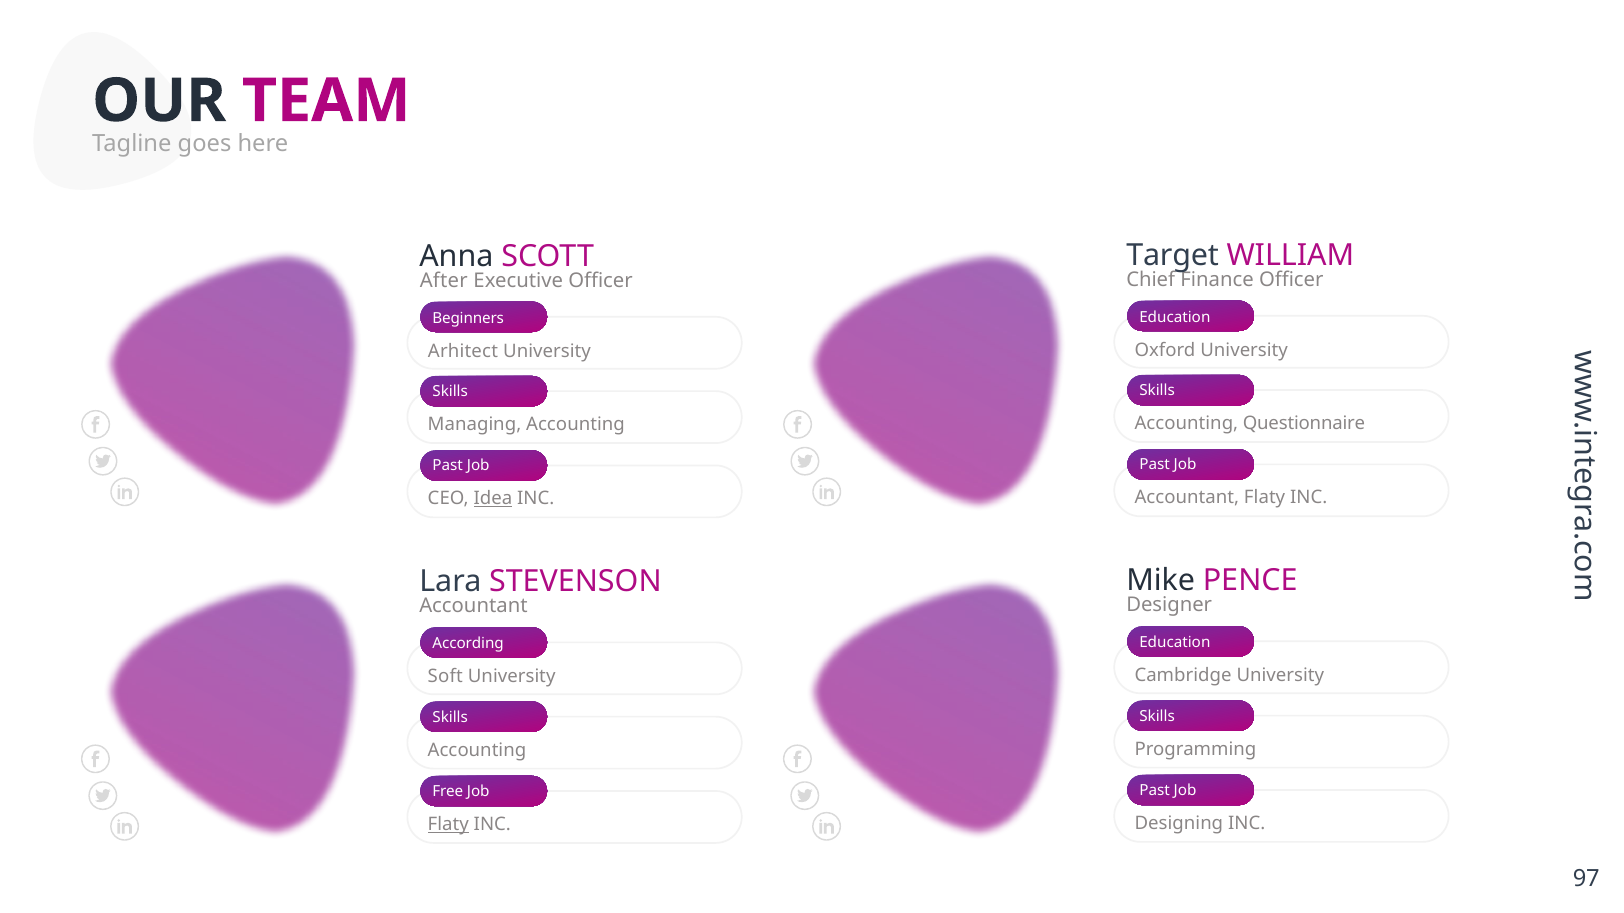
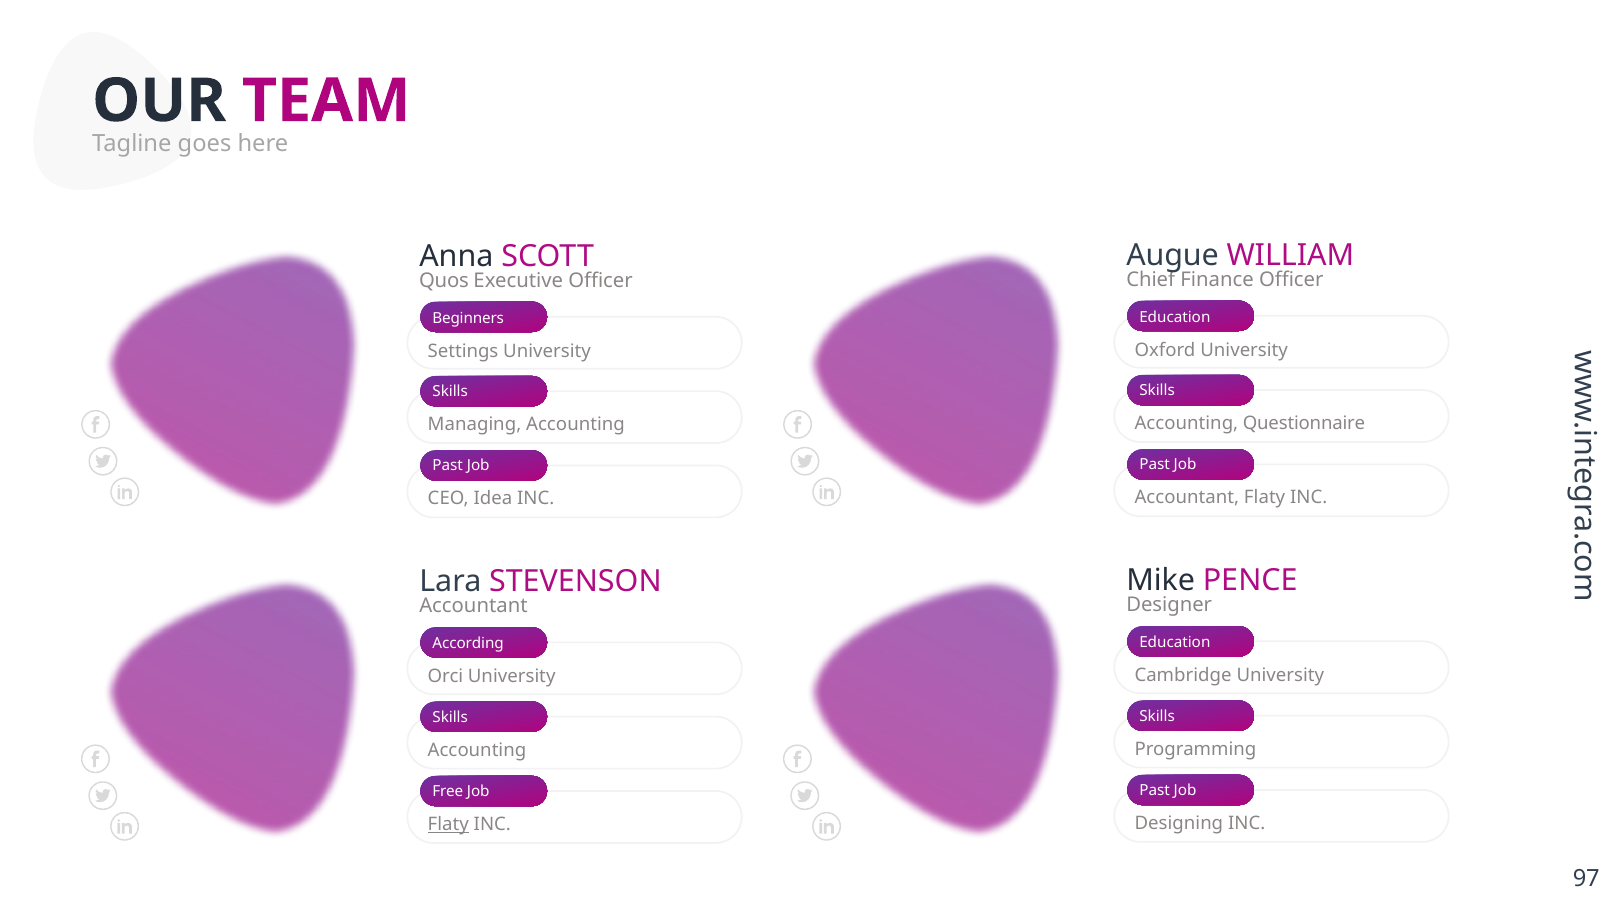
Target: Target -> Augue (1173, 255)
After: After -> Quos (444, 281)
Arhitect: Arhitect -> Settings (463, 351)
Idea underline: present -> none (493, 499)
Soft: Soft -> Orci (445, 677)
